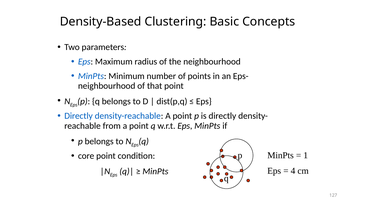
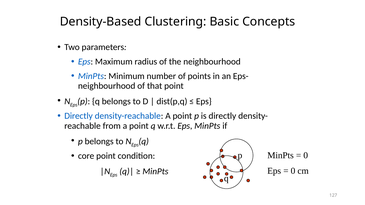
1: 1 -> 0 (306, 156)
4: 4 -> 0 (293, 171)
